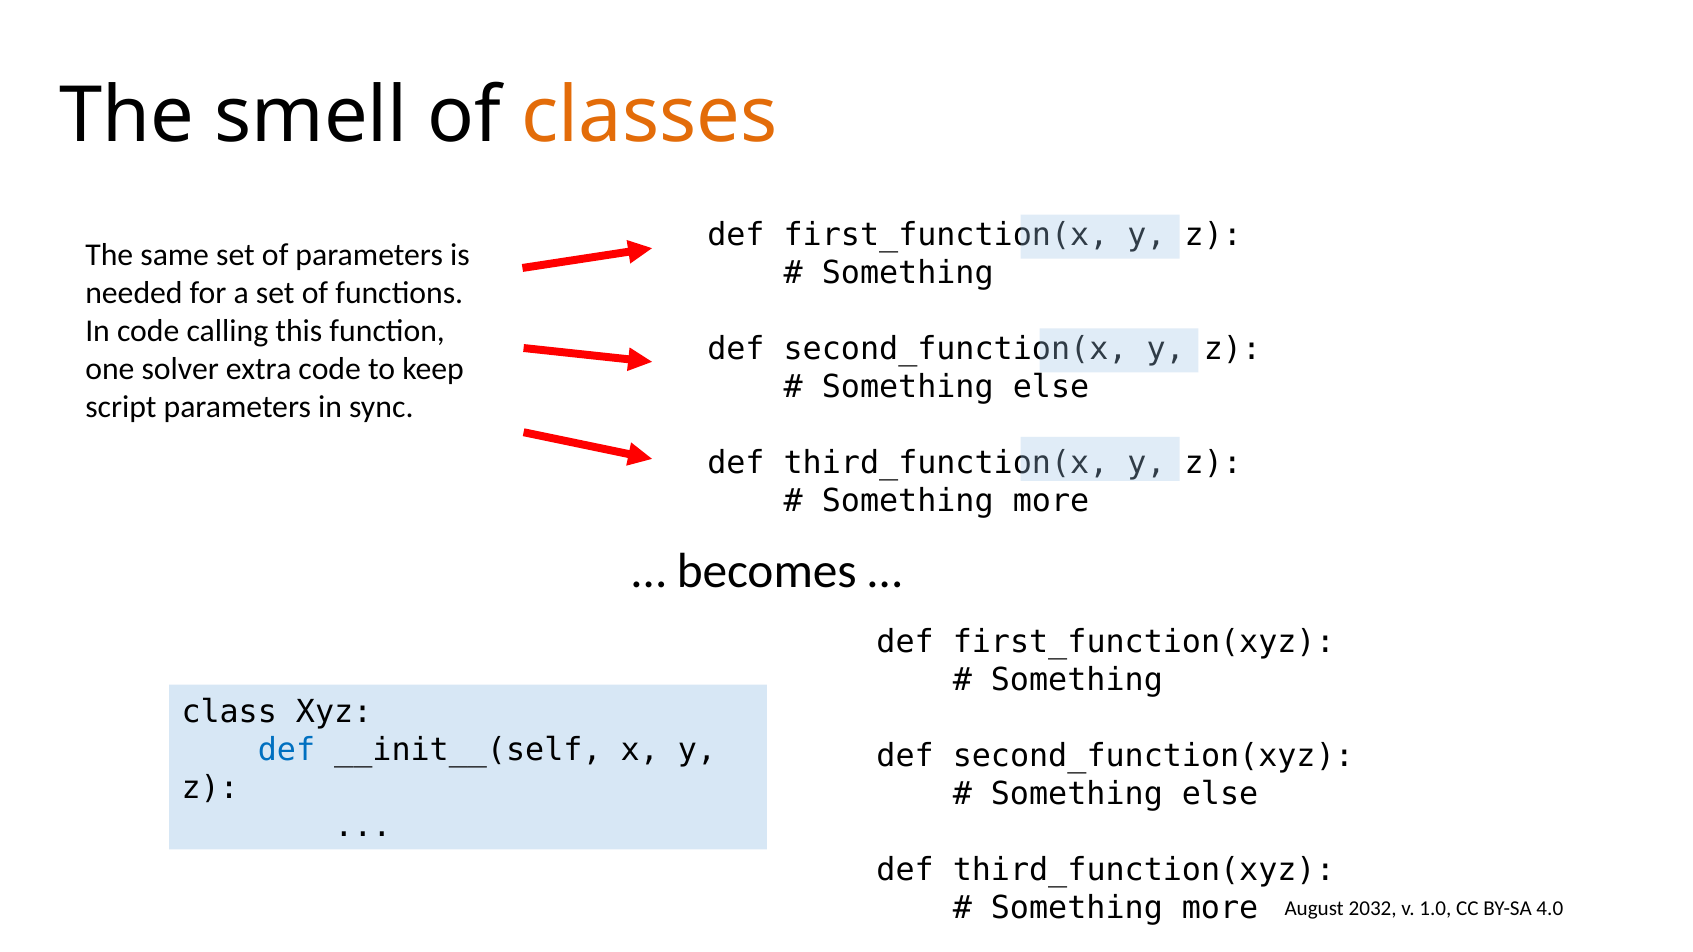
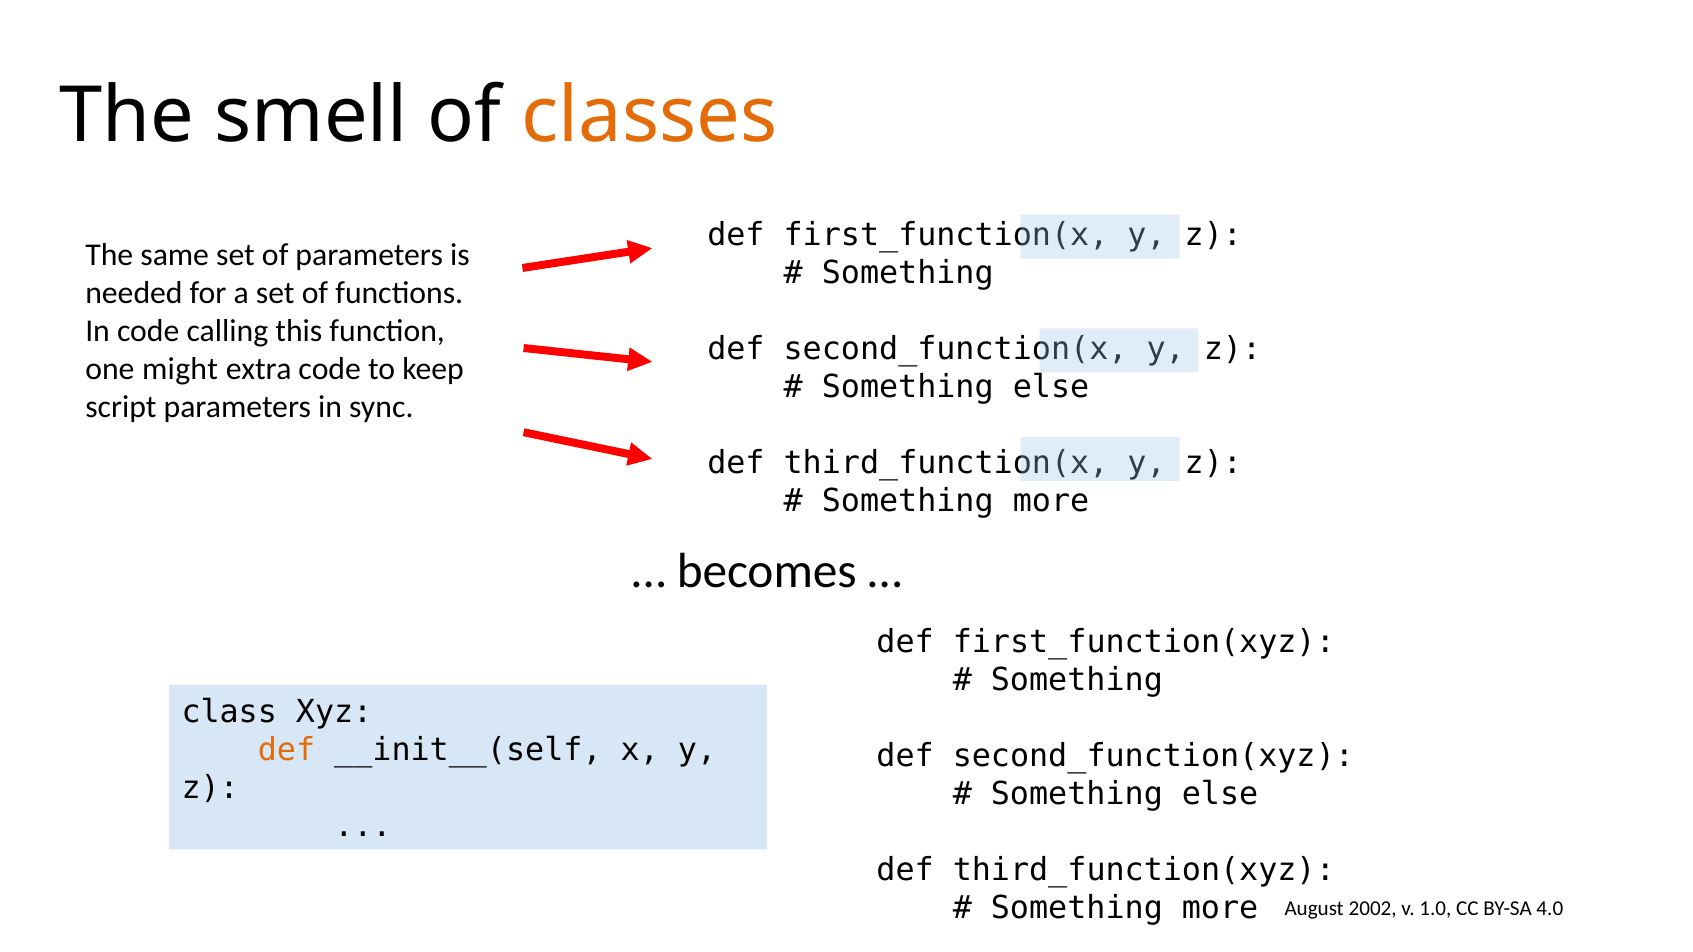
solver: solver -> might (180, 369)
def colour: blue -> orange (287, 750)
2032: 2032 -> 2002 (1373, 909)
